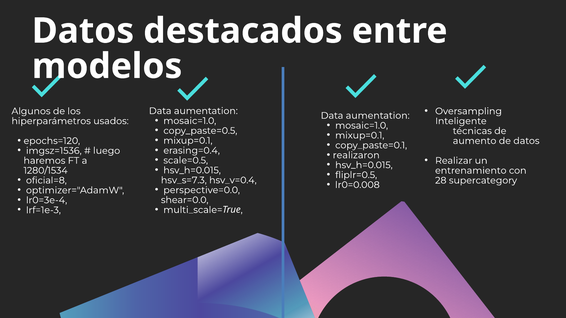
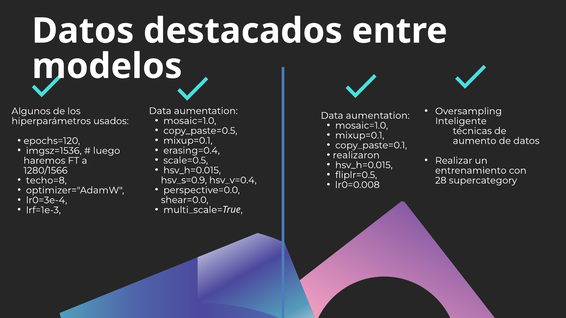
1280/1534: 1280/1534 -> 1280/1566 (46, 171)
oficial=8: oficial=8 -> techo=8 (46, 181)
hsv_s=7.3: hsv_s=7.3 -> hsv_s=0.9 (184, 180)
